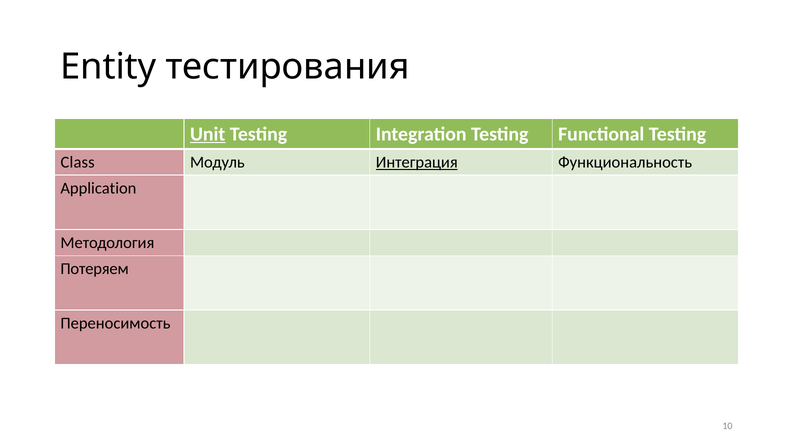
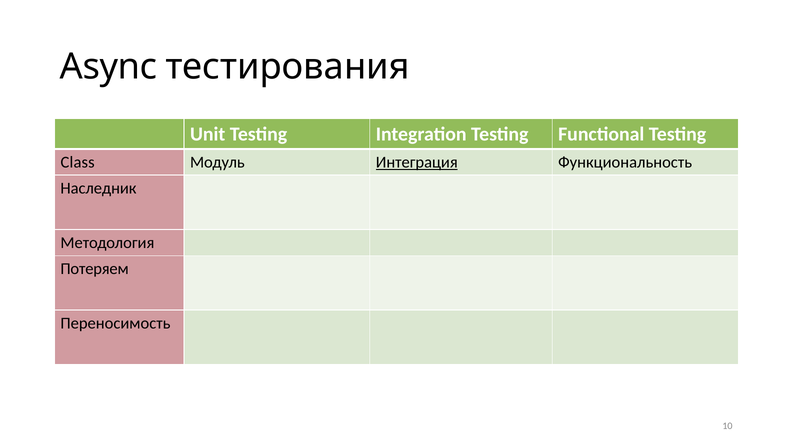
Entity: Entity -> Async (109, 67)
Unit underline: present -> none (208, 134)
Application: Application -> Наследник (98, 188)
